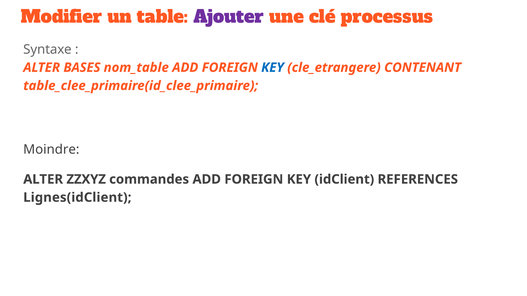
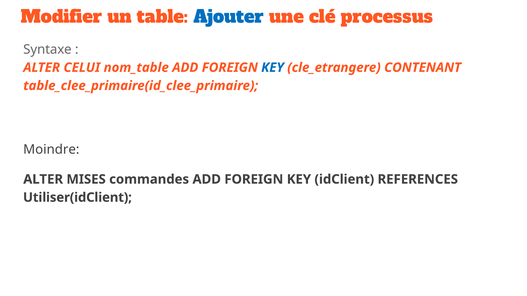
Ajouter colour: purple -> blue (229, 17)
BASES: BASES -> CELUI (82, 68)
ZZXYZ: ZZXYZ -> MISES (86, 180)
Lignes(idClient: Lignes(idClient -> Utiliser(idClient (77, 198)
